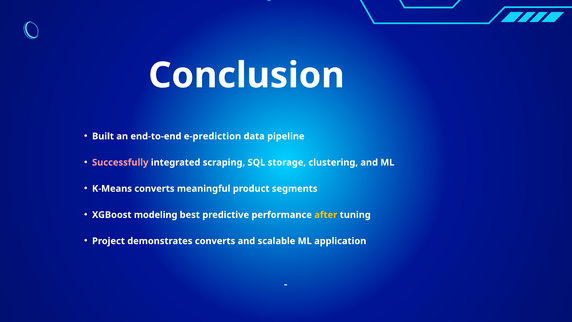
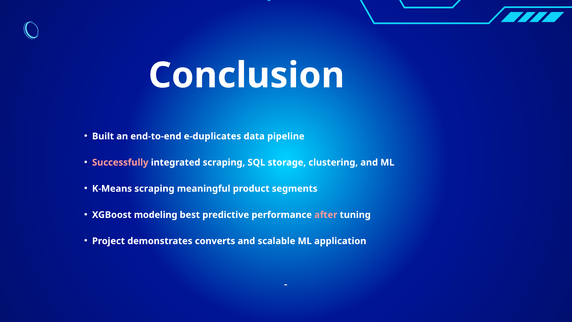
e-prediction: e-prediction -> e-duplicates (212, 136)
K-Means converts: converts -> scraping (154, 189)
after colour: yellow -> pink (326, 215)
